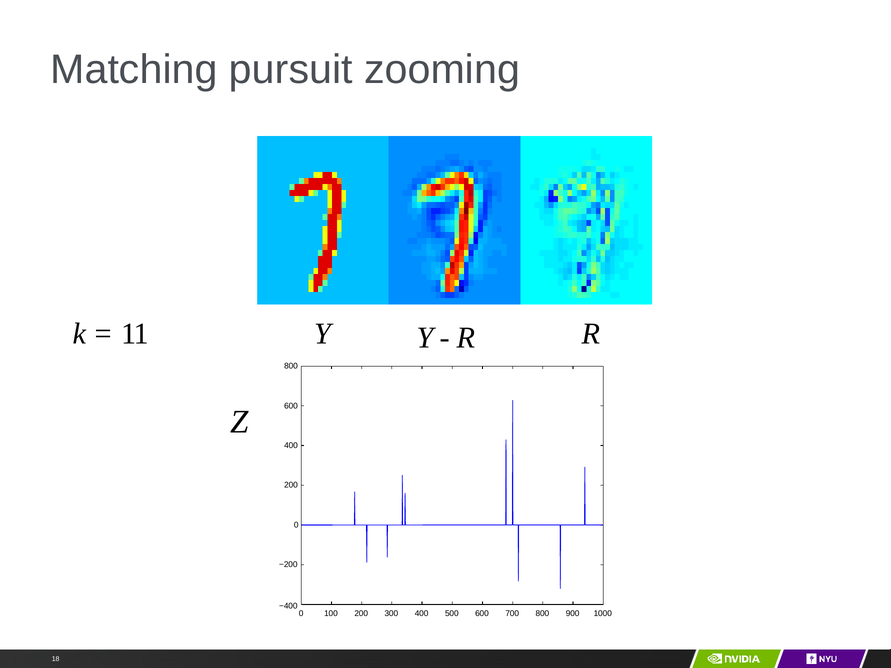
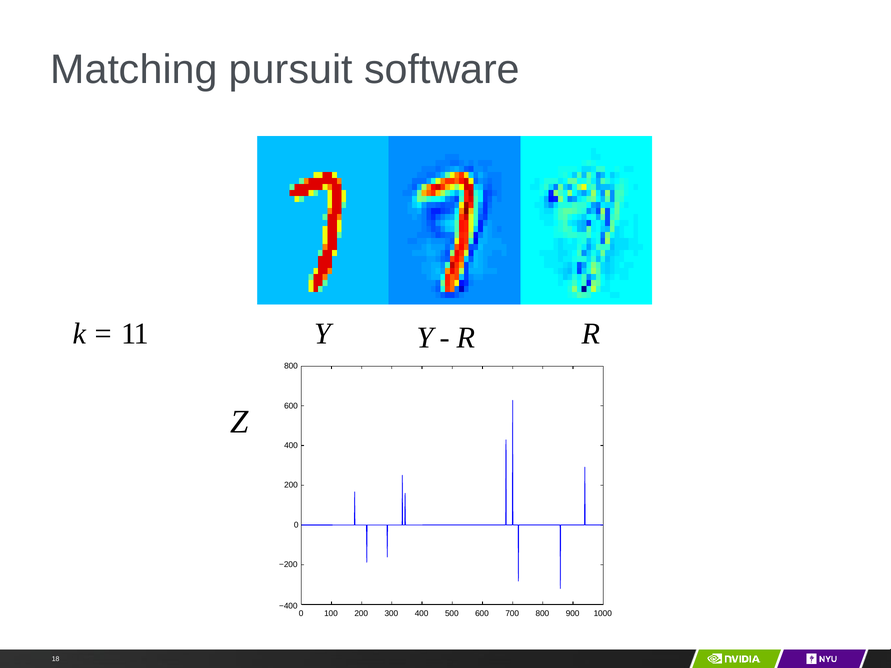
zooming: zooming -> software (442, 70)
